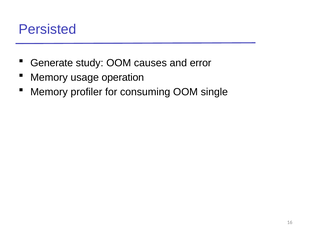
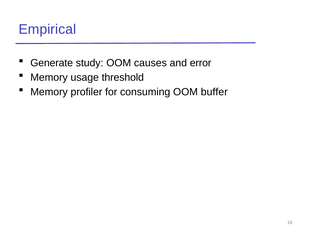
Persisted: Persisted -> Empirical (47, 29)
operation: operation -> threshold (123, 77)
single: single -> buffer (214, 92)
